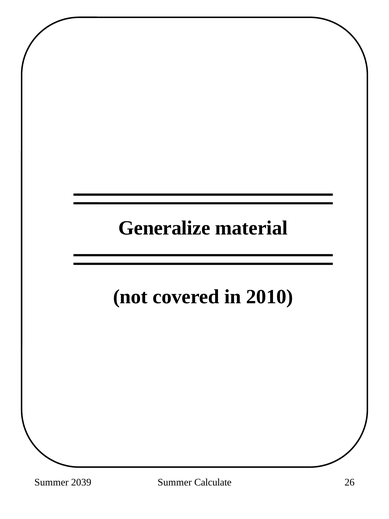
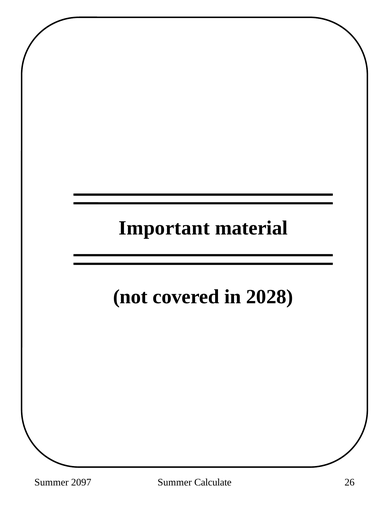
Generalize: Generalize -> Important (164, 228)
2010: 2010 -> 2028 (270, 296)
2039: 2039 -> 2097 (81, 482)
